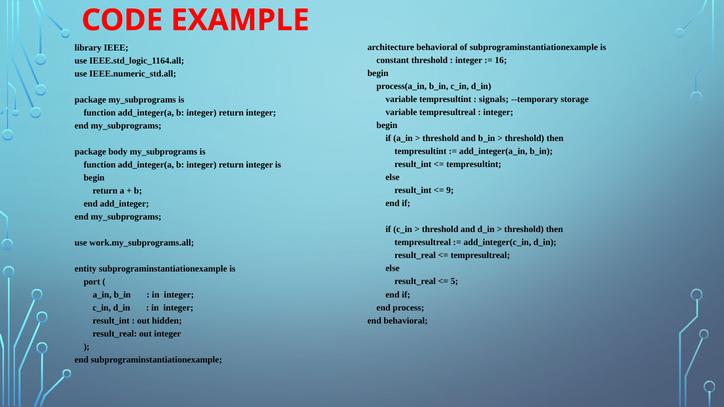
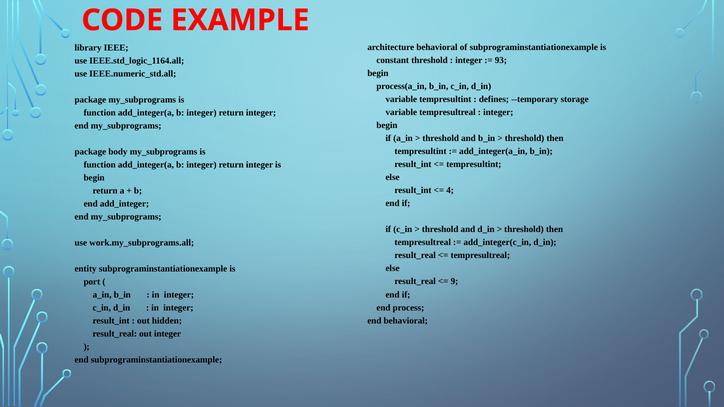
16: 16 -> 93 (501, 60)
signals: signals -> defines (494, 99)
9: 9 -> 4 (450, 191)
5: 5 -> 9 (454, 282)
